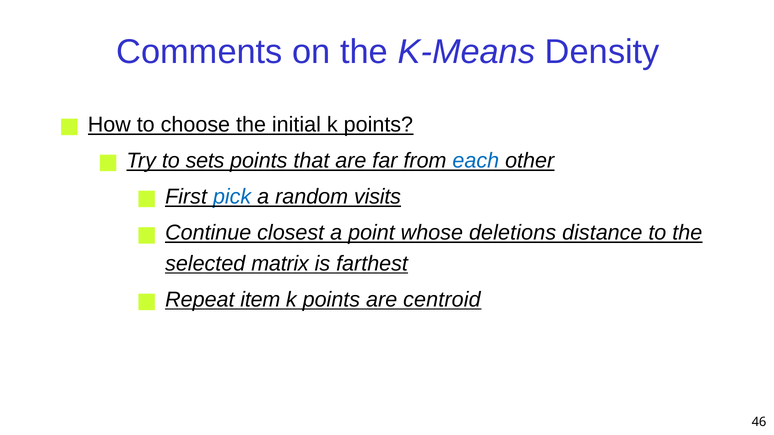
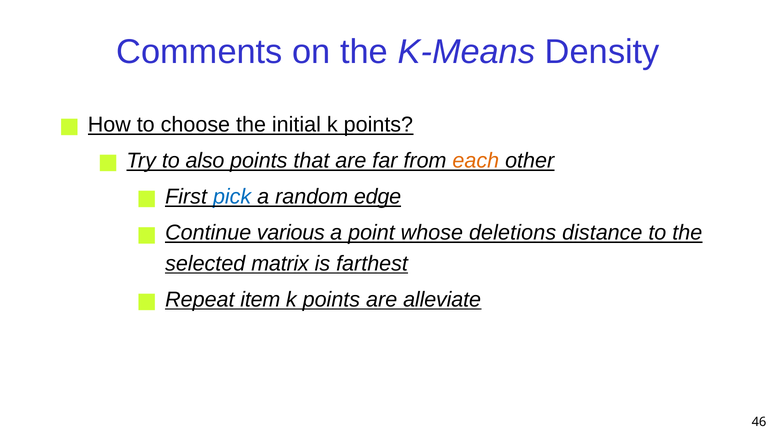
sets: sets -> also (205, 161)
each colour: blue -> orange (476, 161)
visits: visits -> edge (378, 197)
closest: closest -> various (291, 233)
centroid: centroid -> alleviate (442, 300)
